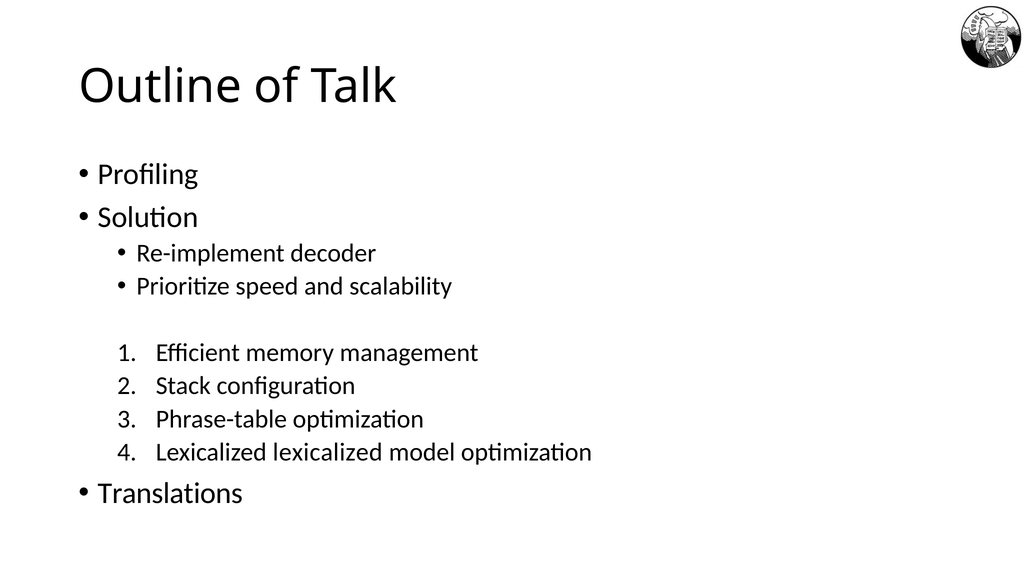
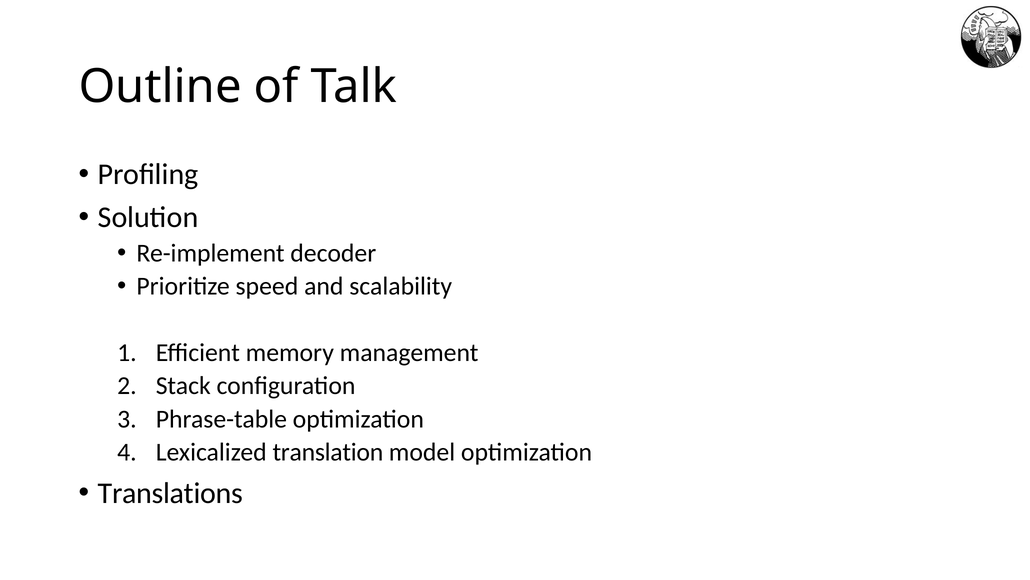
Lexicalized lexicalized: lexicalized -> translation (328, 452)
